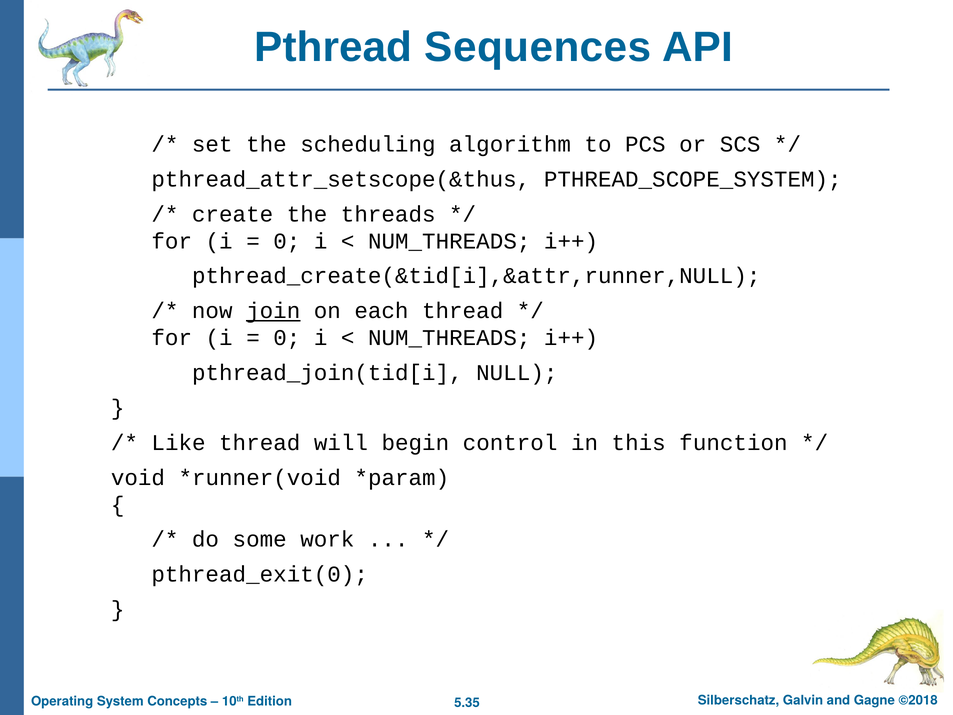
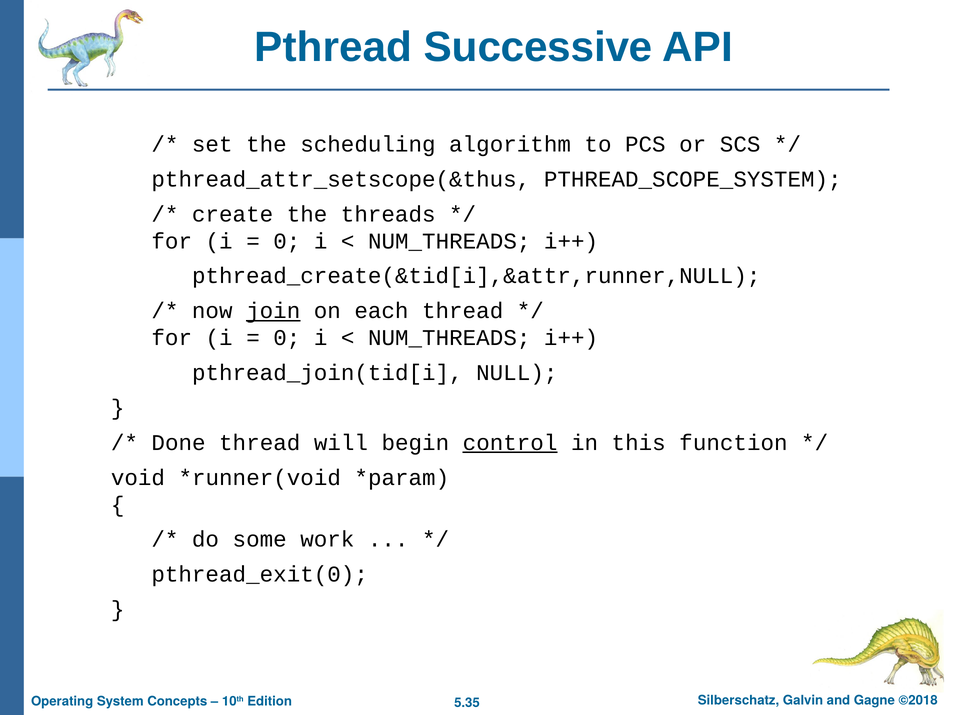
Sequences: Sequences -> Successive (538, 47)
Like: Like -> Done (179, 443)
control underline: none -> present (510, 443)
